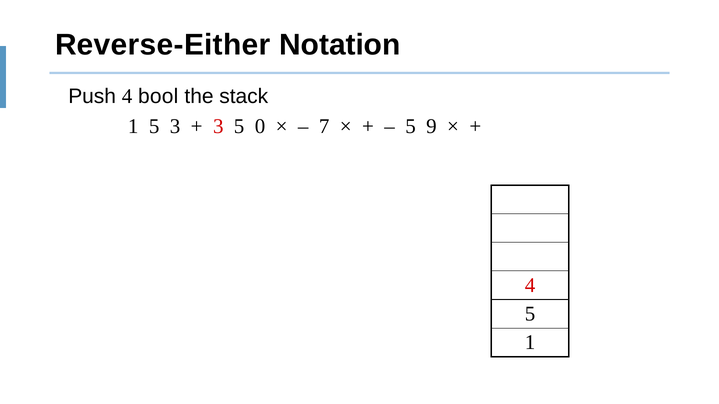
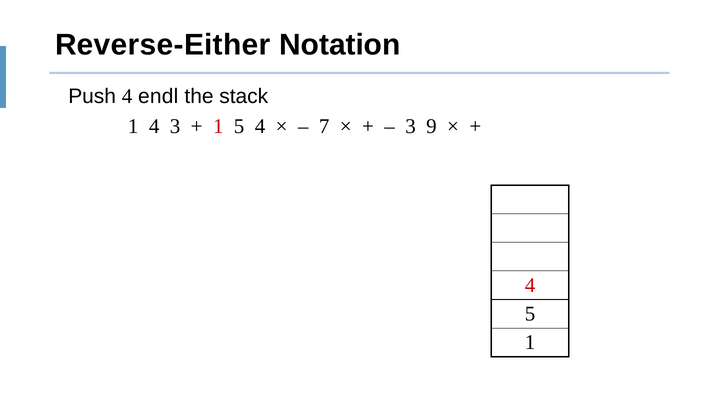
bool: bool -> endl (158, 96)
1 5: 5 -> 4 (154, 127)
3: 3 -> 1 (218, 127)
5 0: 0 -> 4 (260, 127)
5: 5 -> 3 (411, 127)
